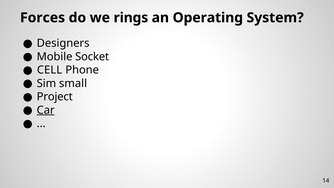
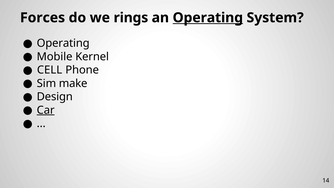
Operating underline: none -> present (208, 18)
Designers: Designers -> Operating (63, 43)
Socket: Socket -> Kernel (92, 57)
small: small -> make (73, 83)
Project: Project -> Design (55, 97)
